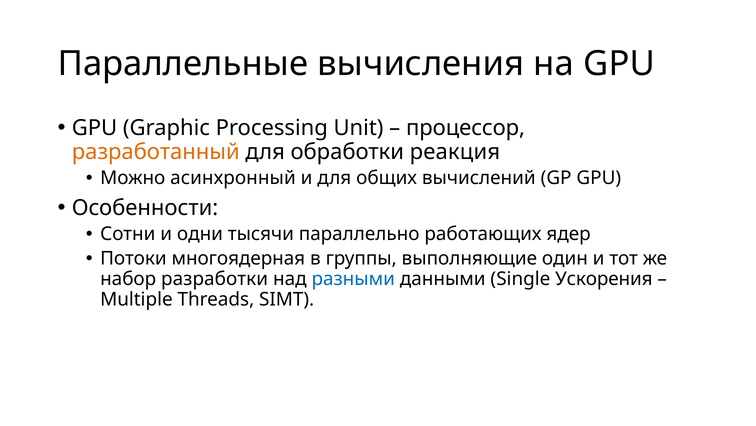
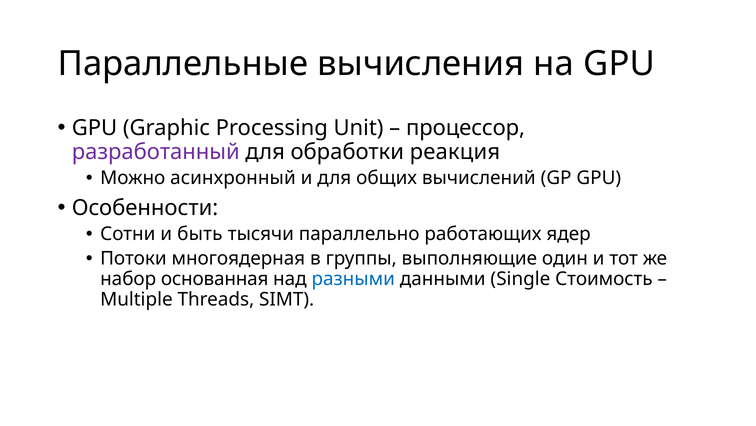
разработанный colour: orange -> purple (156, 152)
одни: одни -> быть (200, 234)
разработки: разработки -> основанная (215, 278)
Ускорения: Ускорения -> Стоимость (604, 278)
